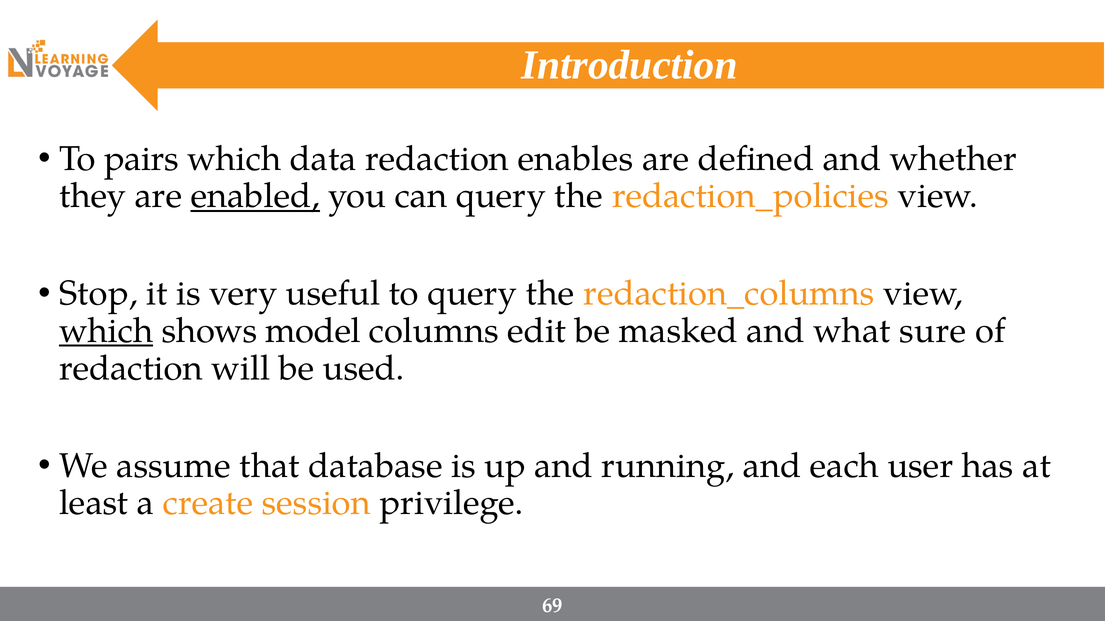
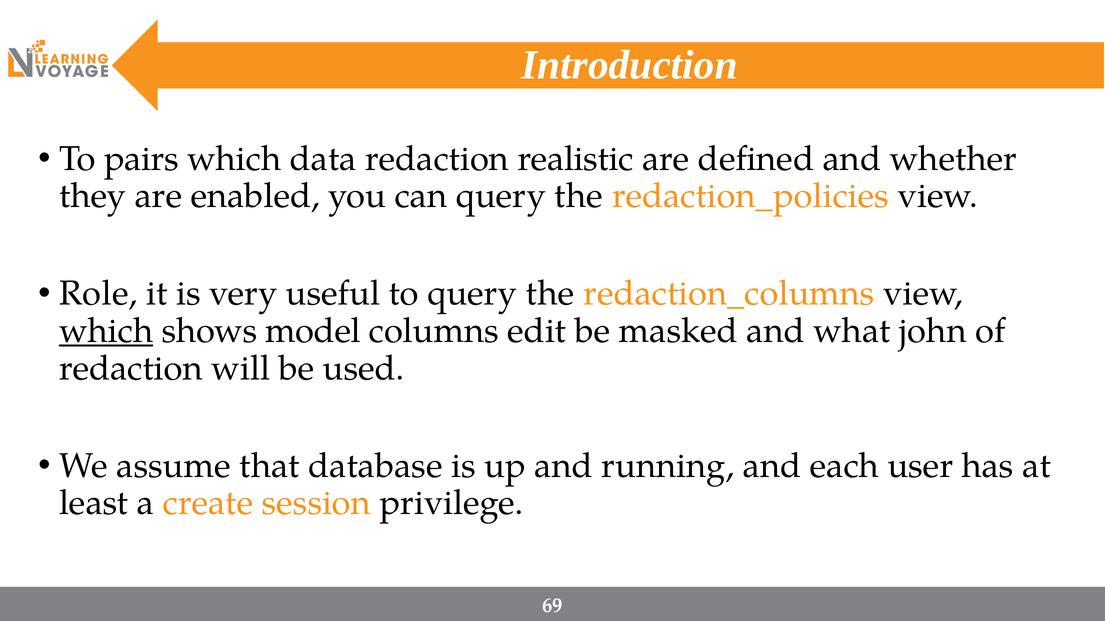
enables: enables -> realistic (576, 159)
enabled underline: present -> none (255, 196)
Stop: Stop -> Role (98, 294)
sure: sure -> john (933, 331)
